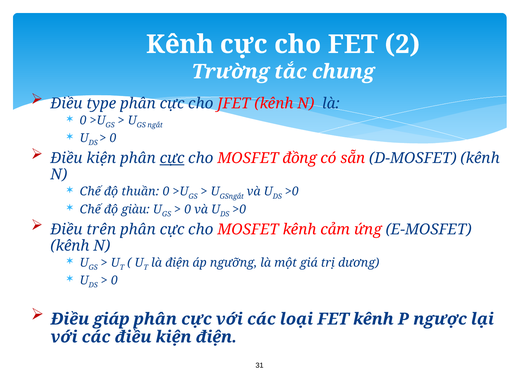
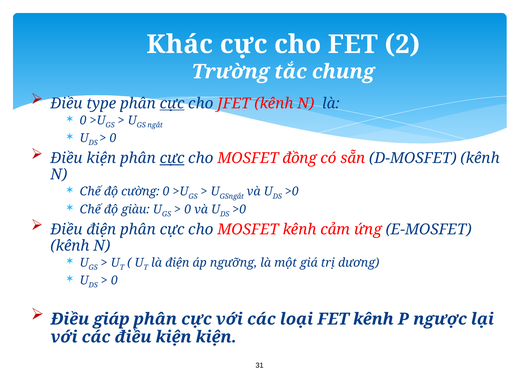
Kênh: Kênh -> Khác (180, 44)
cực underline: none -> present (172, 104)
thuần: thuần -> cường (140, 192)
Điều trên: trên -> điện (101, 230)
kiện điện: điện -> kiện (216, 337)
